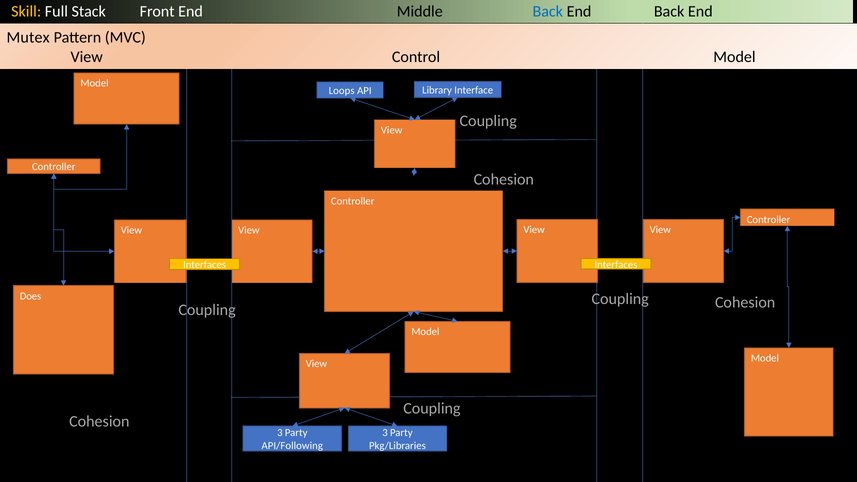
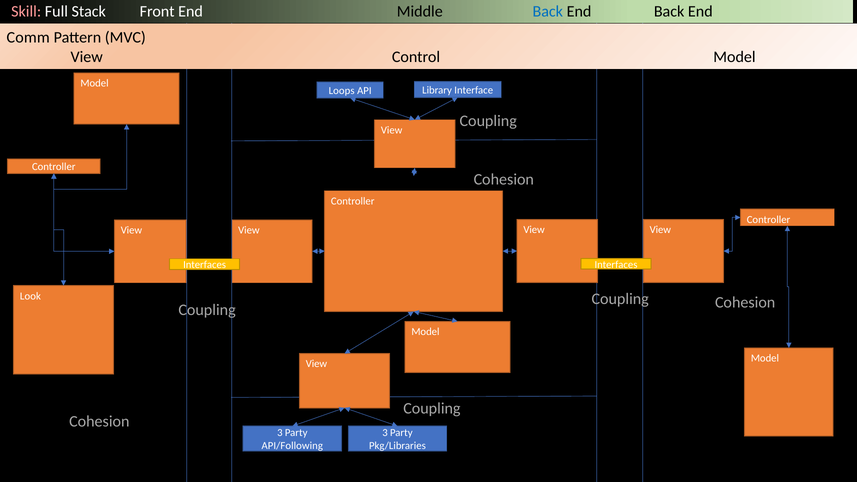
Skill colour: yellow -> pink (26, 11)
Mutex: Mutex -> Comm (28, 38)
Does: Does -> Look (30, 296)
